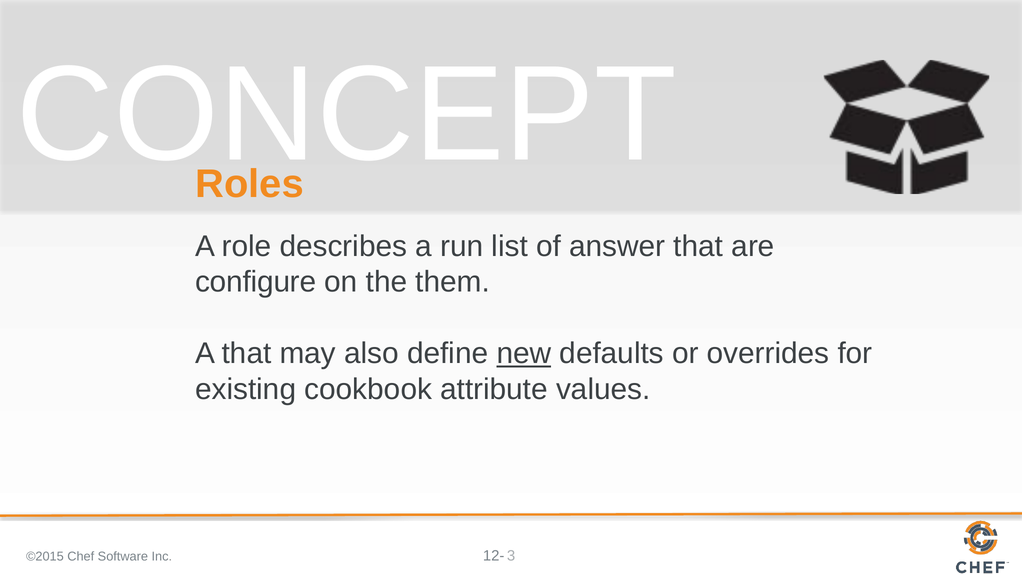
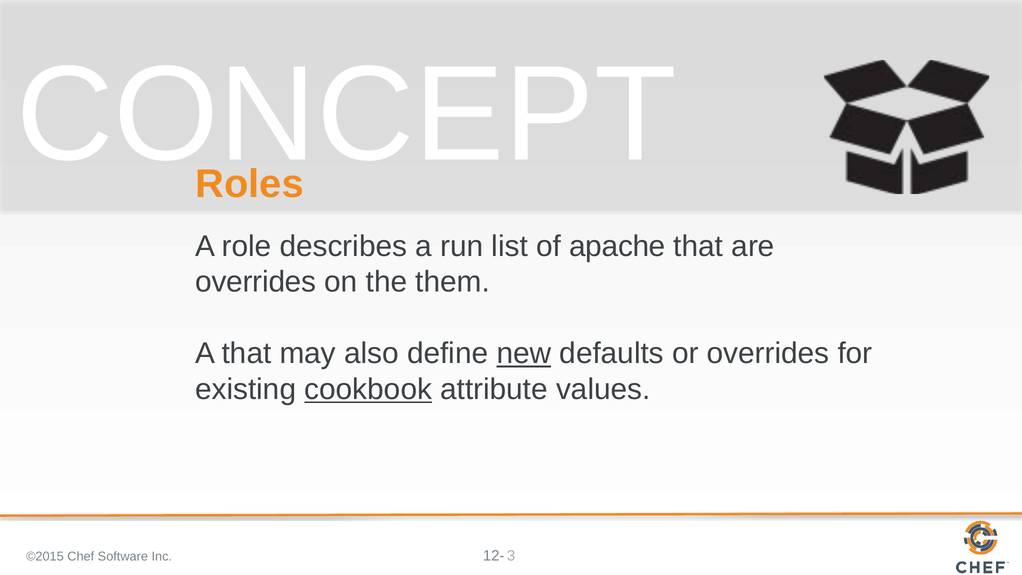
answer: answer -> apache (617, 246)
configure: configure -> overrides (256, 282)
cookbook underline: none -> present (368, 389)
